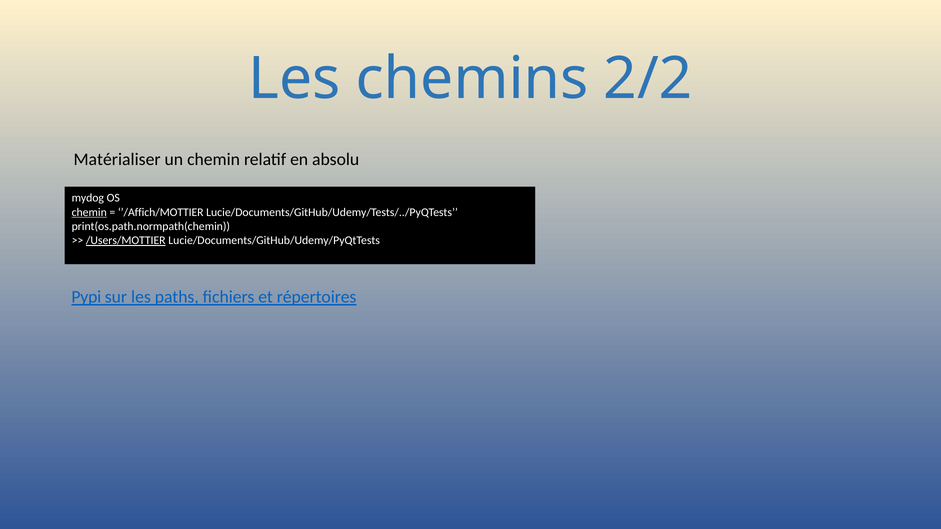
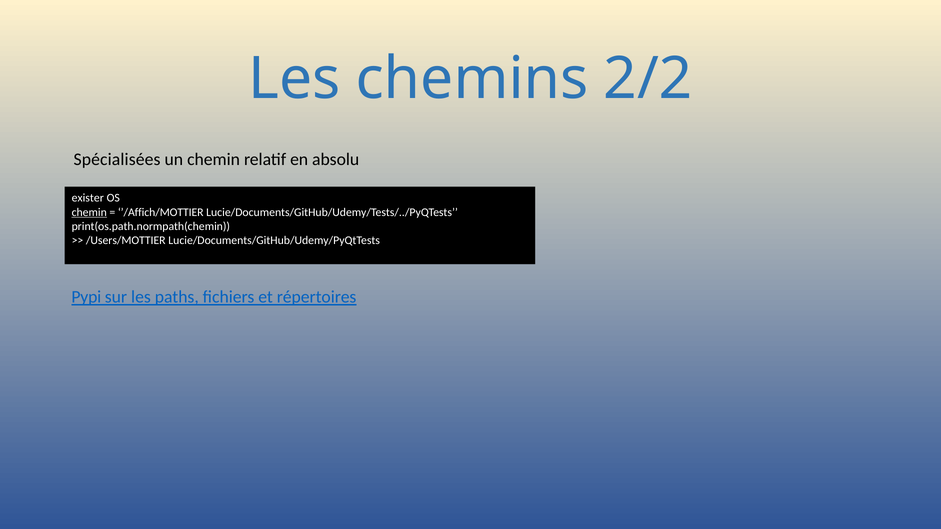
Matérialiser: Matérialiser -> Spécialisées (117, 160)
mydog: mydog -> exister (88, 198)
/Users/MOTTIER underline: present -> none (126, 241)
